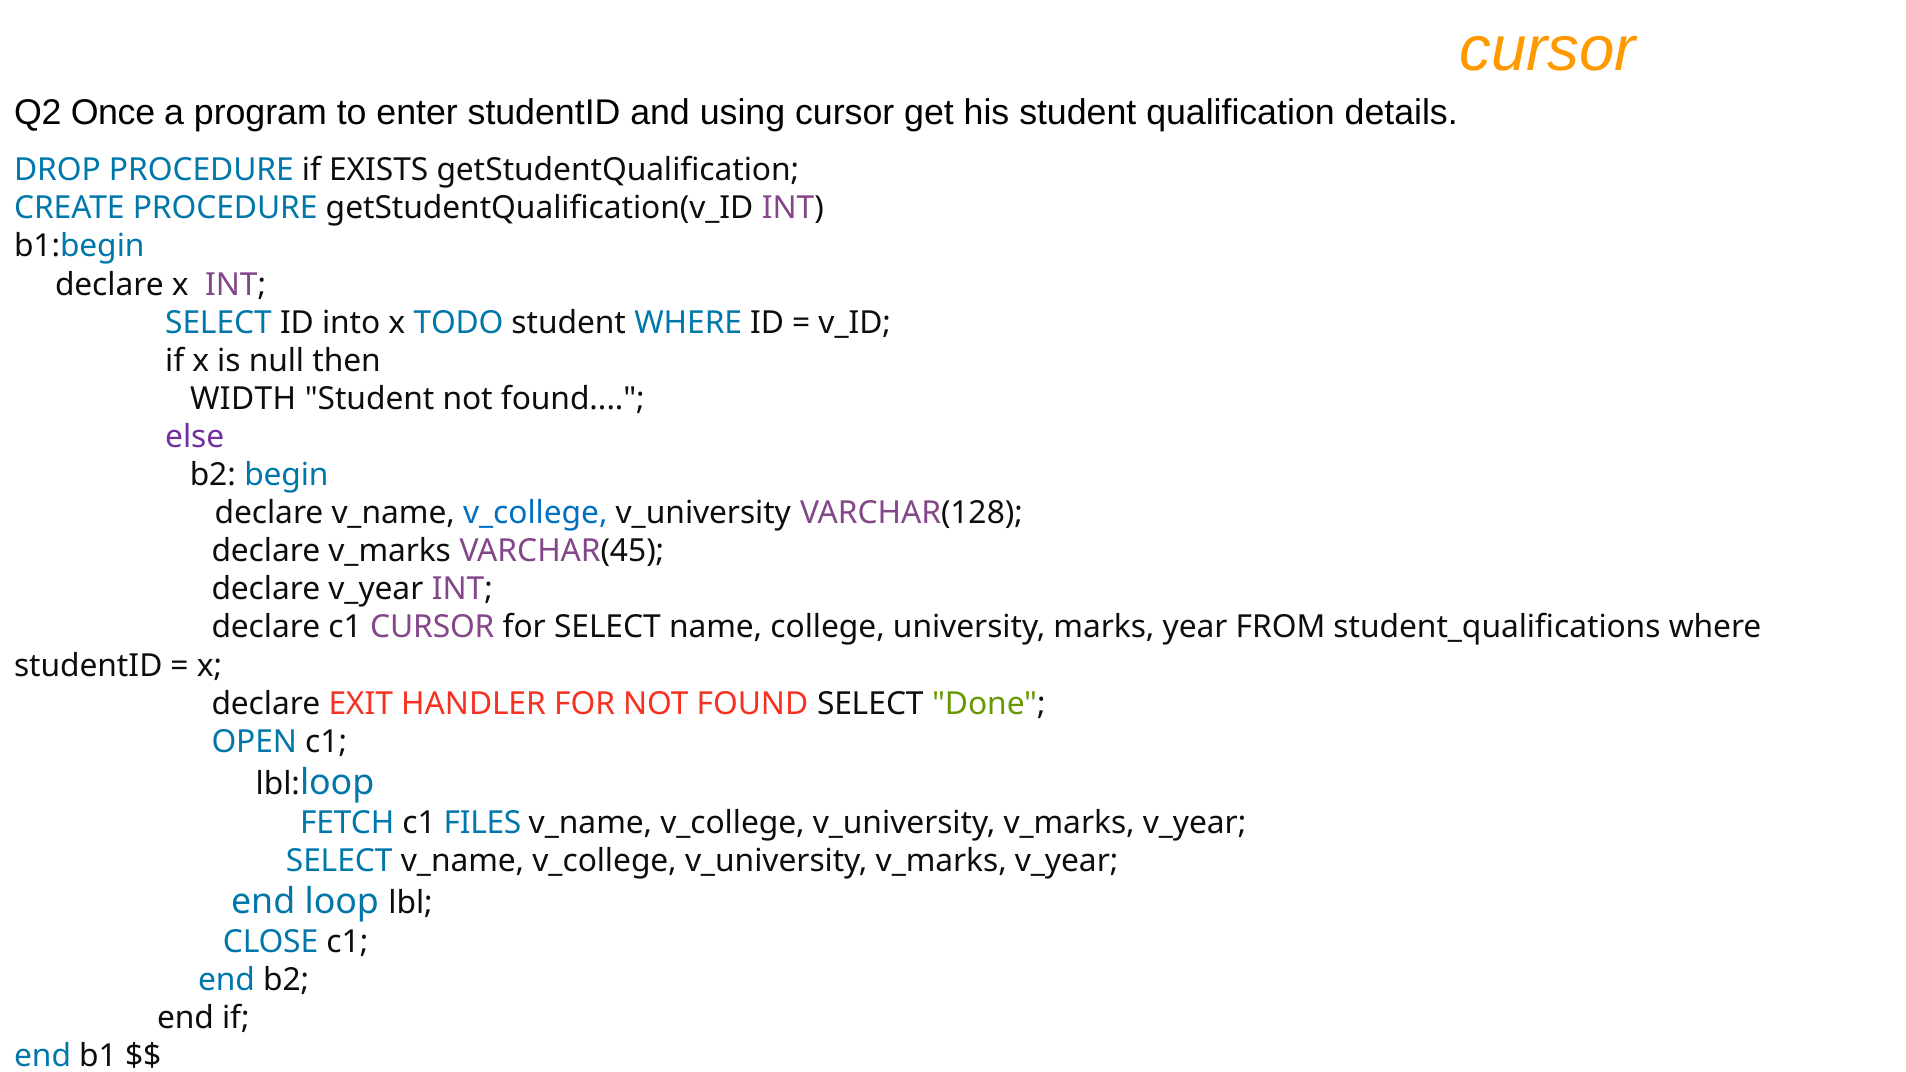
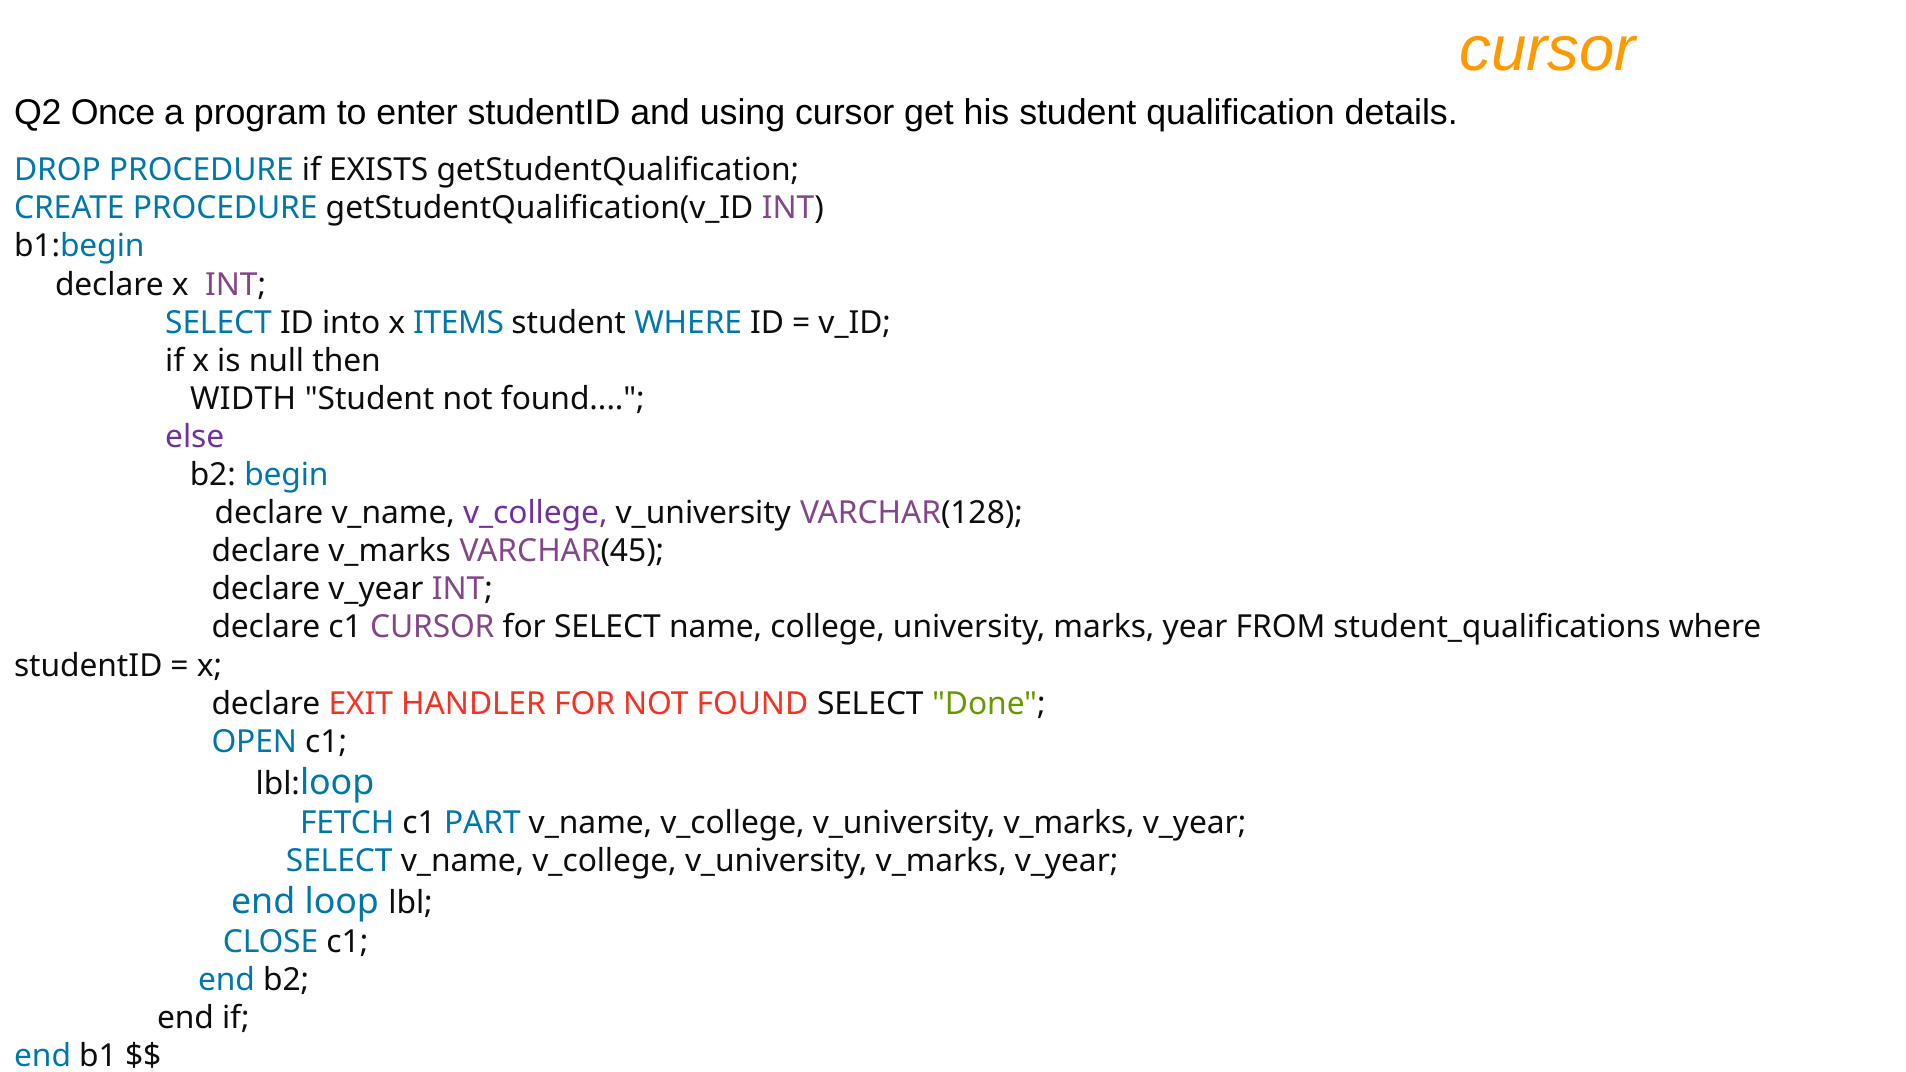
TODO: TODO -> ITEMS (459, 323)
v_college colour: blue -> purple (535, 513)
FILES: FILES -> PART (482, 823)
